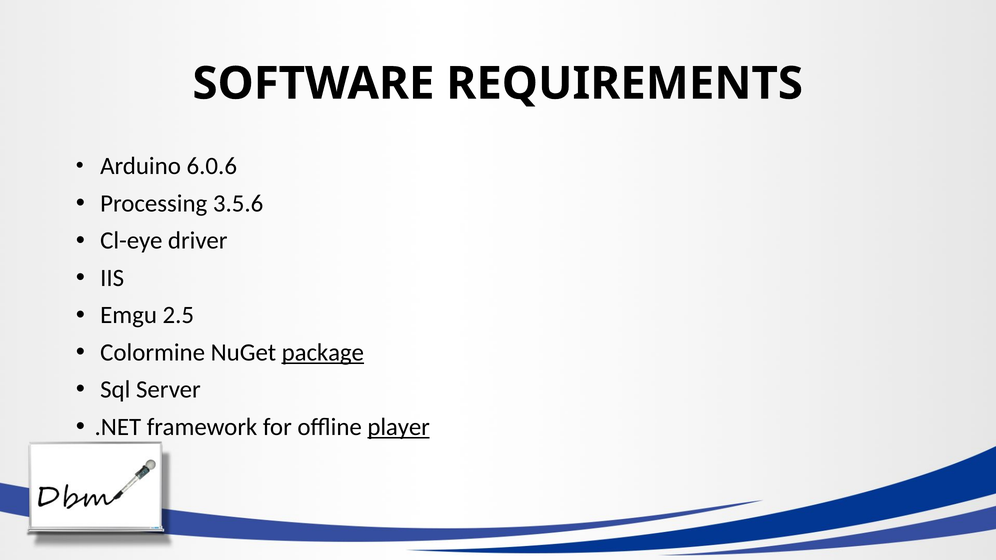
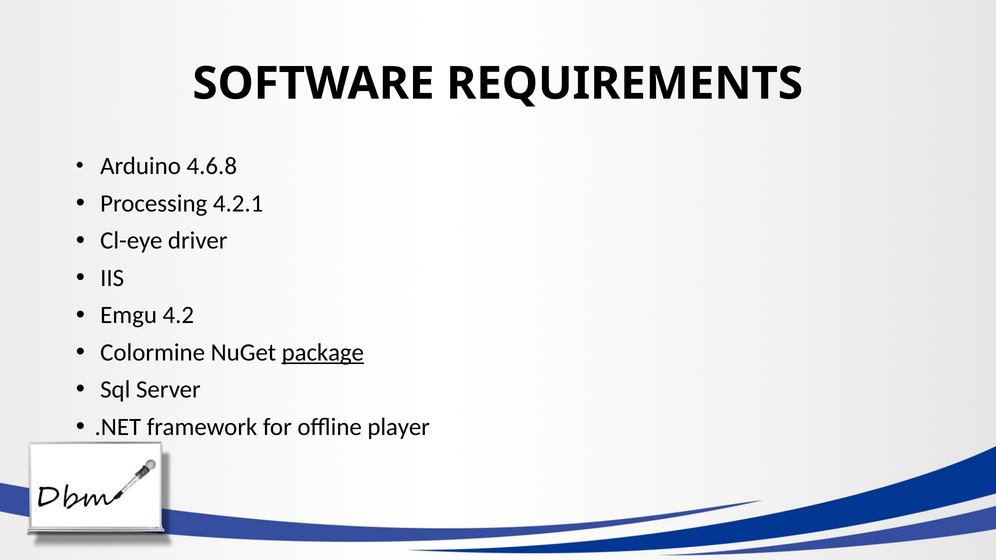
6.0.6: 6.0.6 -> 4.6.8 (212, 166)
3.5.6: 3.5.6 -> 4.2.1 (238, 203)
2.5: 2.5 -> 4.2 (178, 315)
player underline: present -> none (399, 427)
